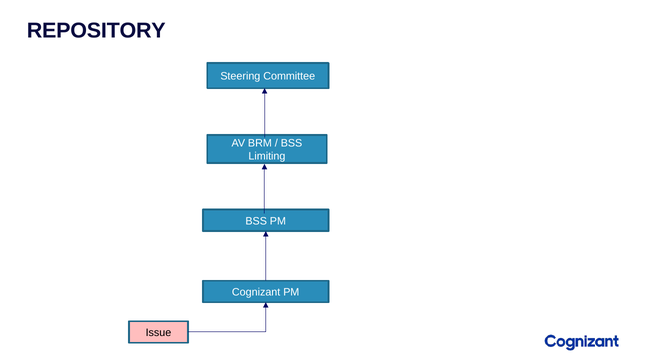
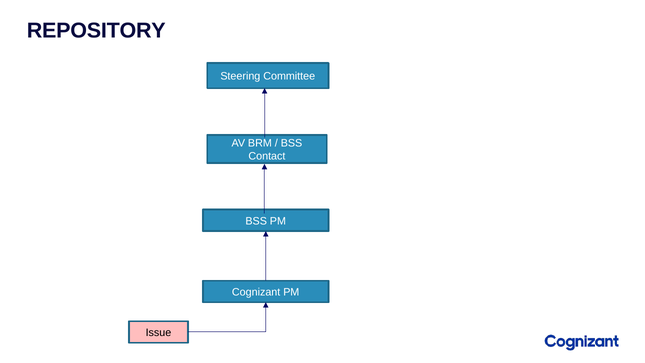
Limiting: Limiting -> Contact (267, 156)
